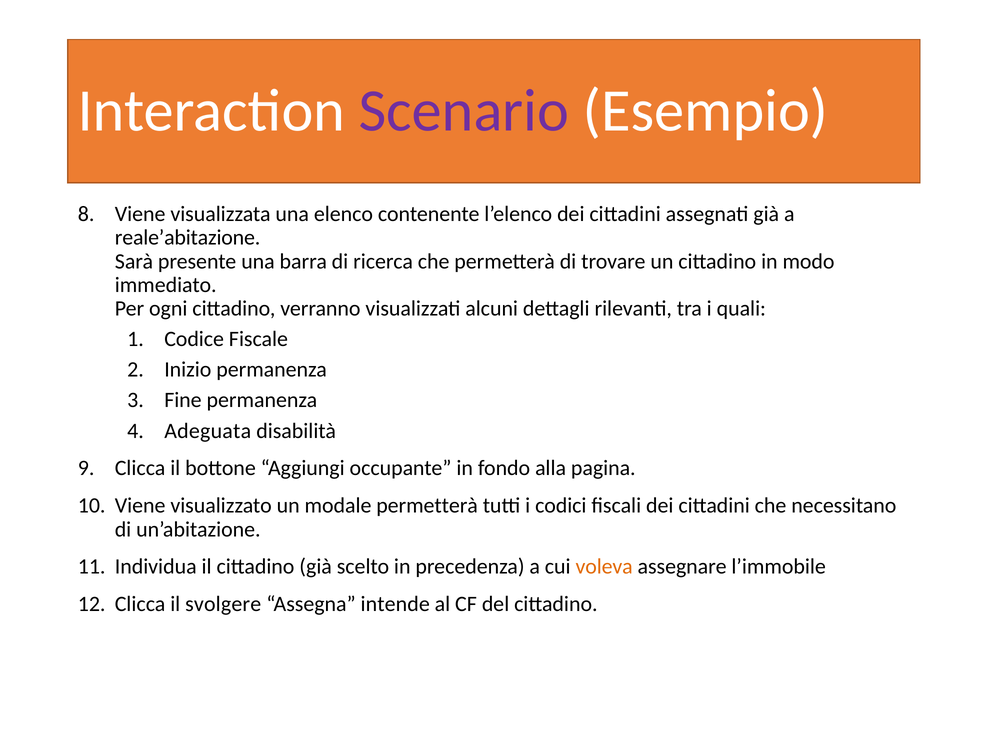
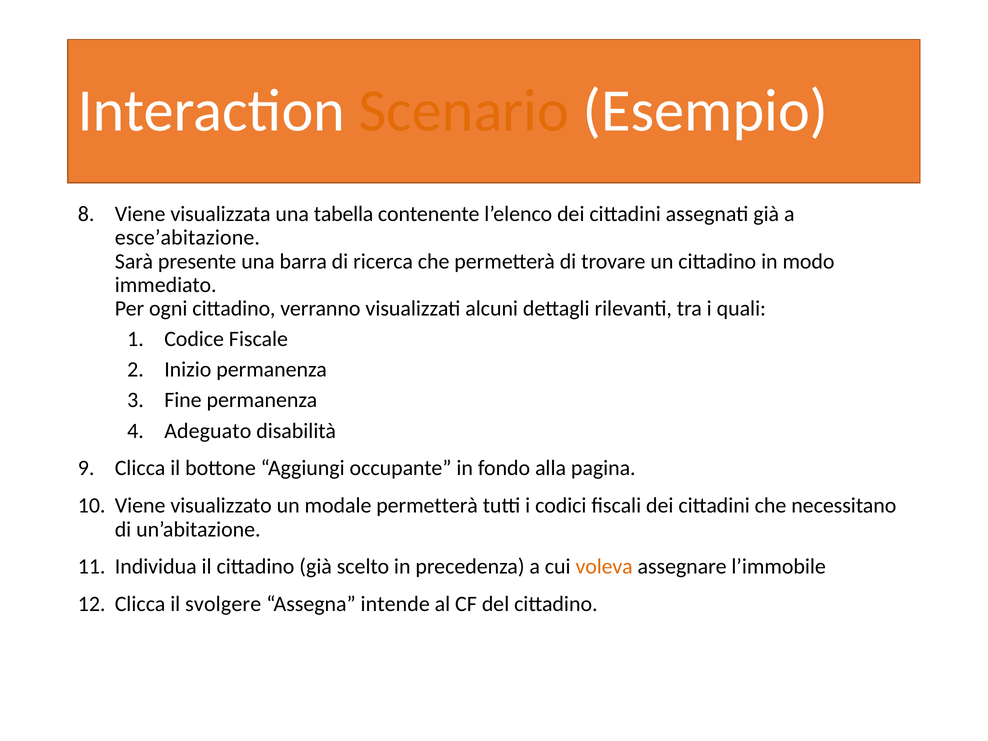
Scenario colour: purple -> orange (464, 111)
elenco: elenco -> tabella (344, 214)
reale’abitazione: reale’abitazione -> esce’abitazione (187, 238)
Adeguata: Adeguata -> Adeguato (208, 431)
